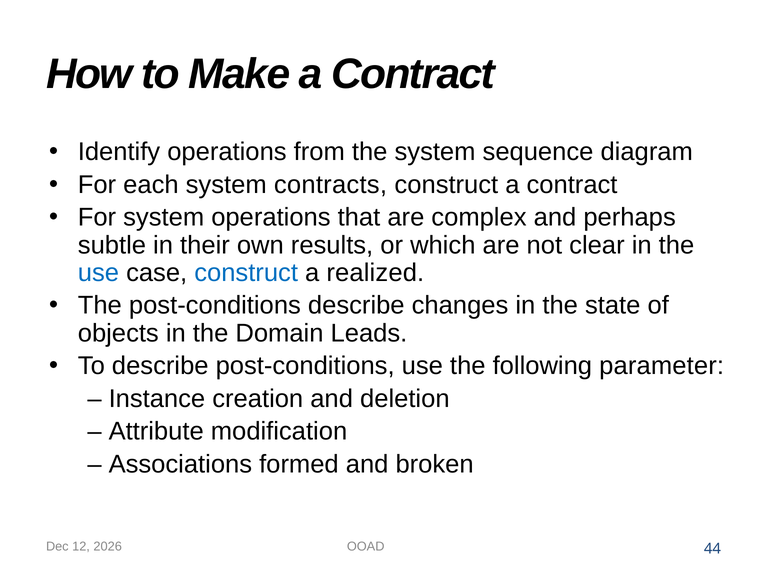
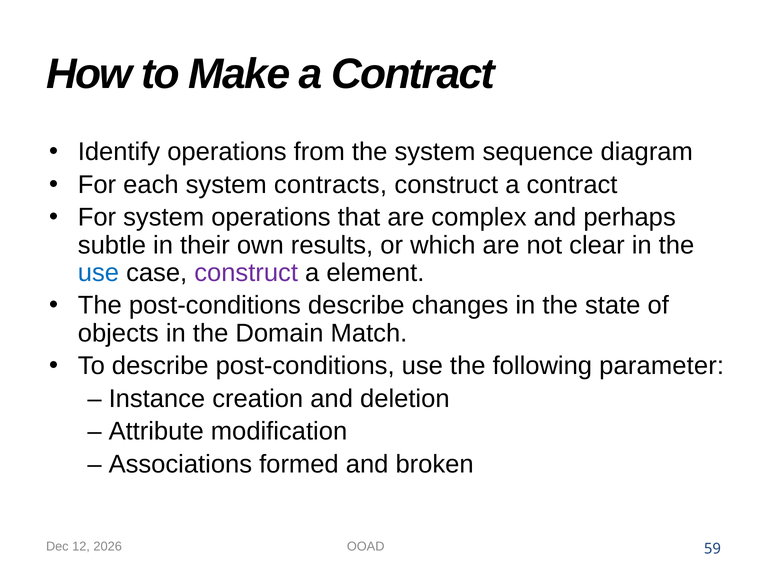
construct colour: blue -> purple (246, 272)
realized: realized -> element (375, 272)
Leads: Leads -> Match (369, 333)
44: 44 -> 59 (712, 548)
